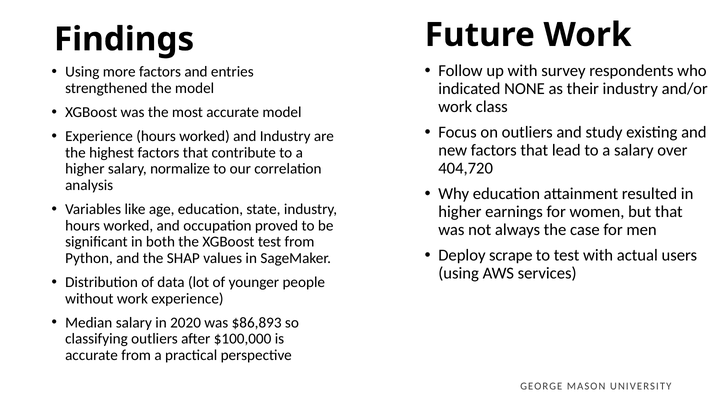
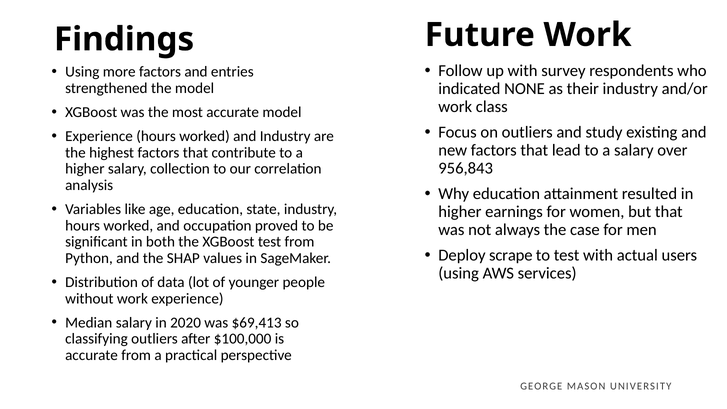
404,720: 404,720 -> 956,843 (466, 168)
normalize: normalize -> collection (180, 169)
$86,893: $86,893 -> $69,413 (257, 322)
